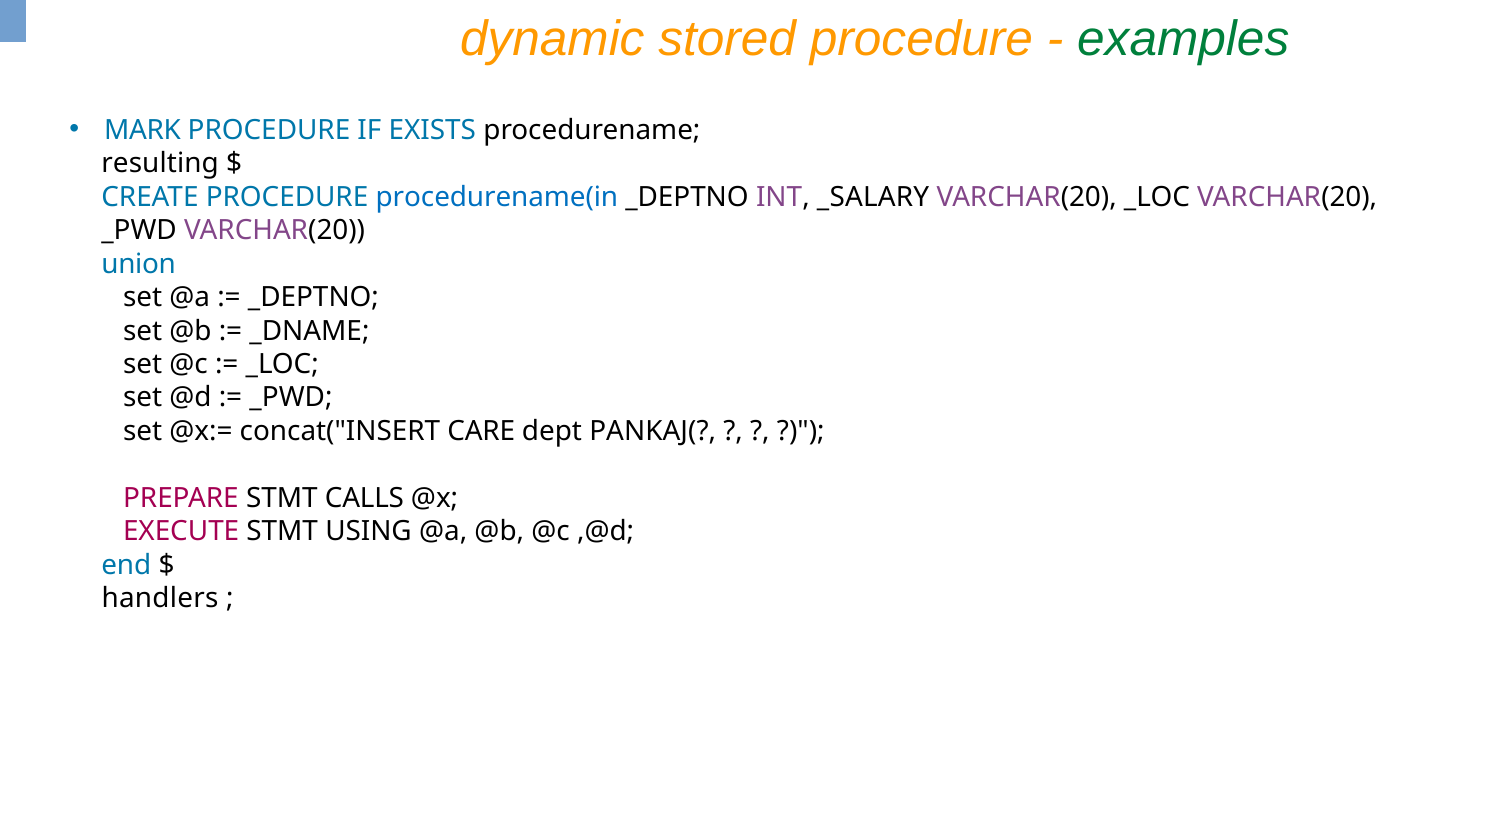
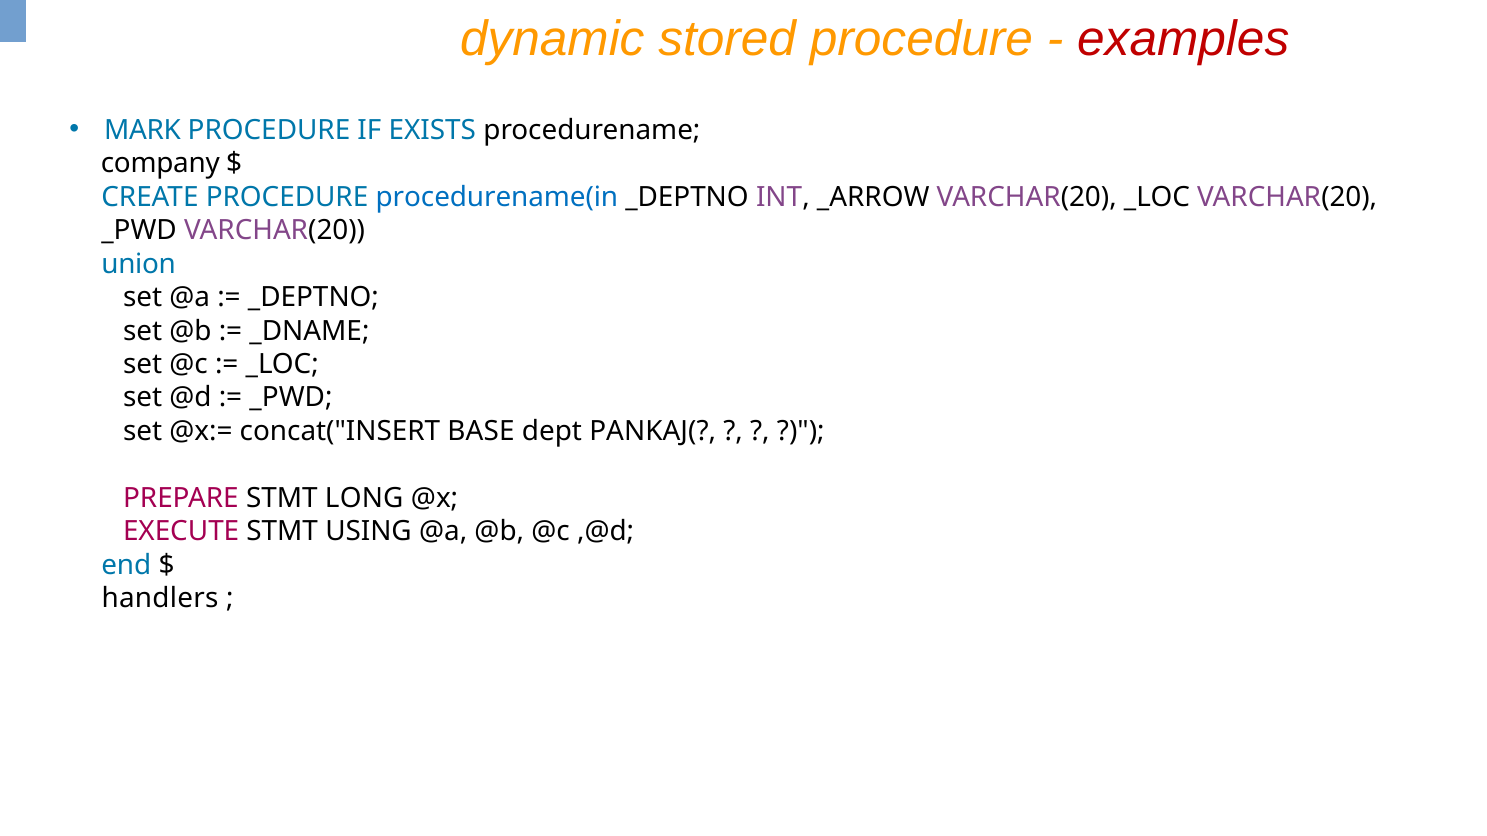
examples colour: green -> red (1183, 39)
resulting: resulting -> company (160, 164)
_SALARY: _SALARY -> _ARROW (873, 197)
CARE: CARE -> BASE (481, 431)
CALLS: CALLS -> LONG (364, 498)
